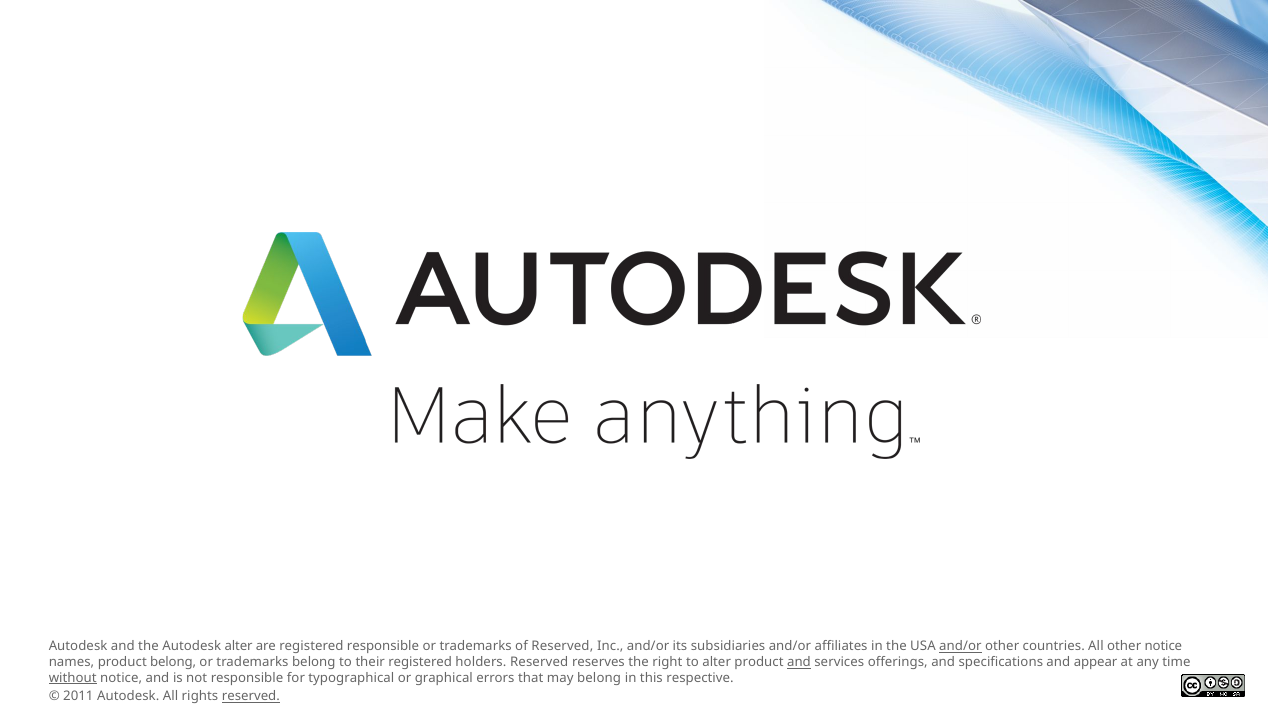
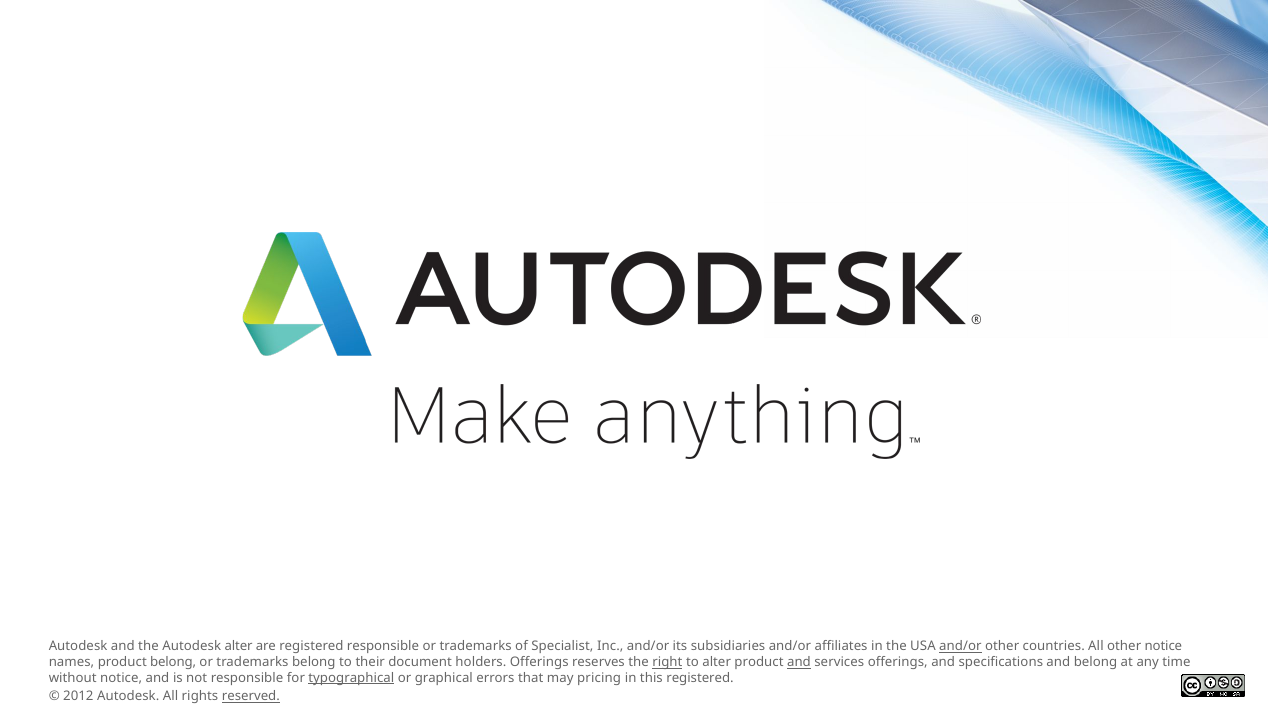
of Reserved: Reserved -> Specialist (562, 647)
their registered: registered -> document (420, 662)
holders Reserved: Reserved -> Offerings (539, 662)
right underline: none -> present (667, 662)
and appear: appear -> belong (1095, 662)
without underline: present -> none (73, 678)
typographical underline: none -> present (351, 678)
may belong: belong -> pricing (599, 678)
this respective: respective -> registered (700, 678)
2011: 2011 -> 2012 (78, 697)
